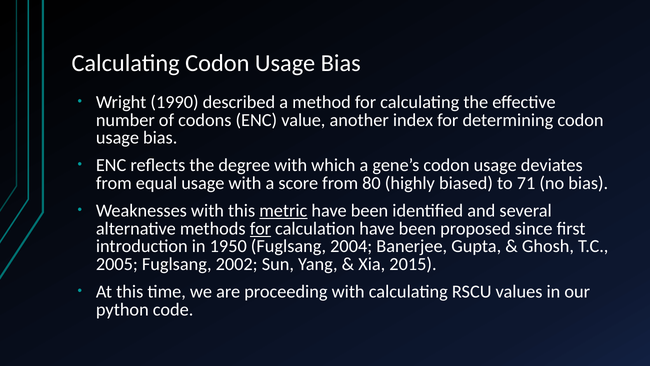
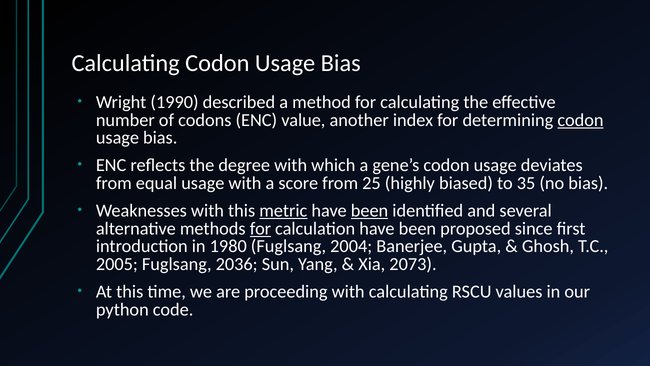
codon underline: none -> present (580, 120)
80: 80 -> 25 (371, 183)
71: 71 -> 35 (526, 183)
been underline: none -> present (370, 211)
1950: 1950 -> 1980 (228, 246)
2002: 2002 -> 2036 (237, 264)
2015: 2015 -> 2073 (413, 264)
